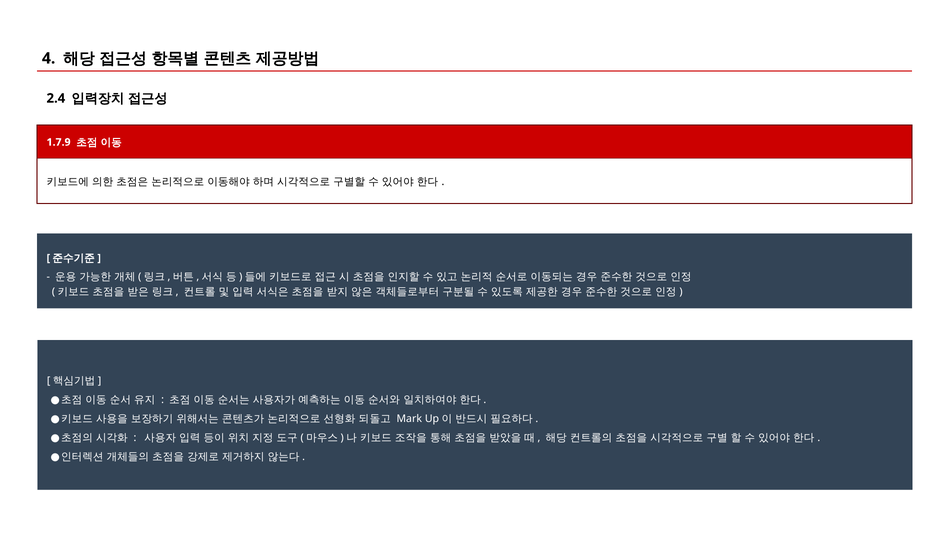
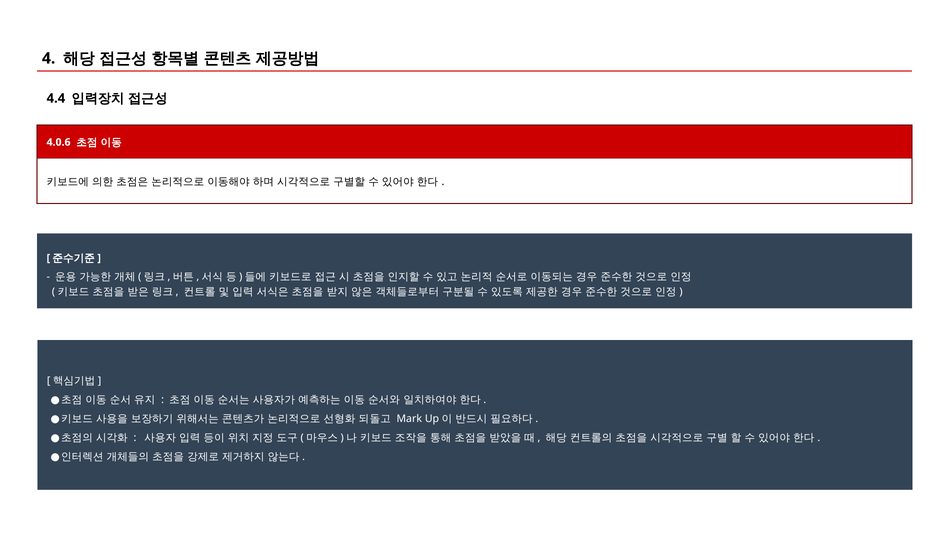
2.4: 2.4 -> 4.4 (56, 98)
1.7.9: 1.7.9 -> 4.0.6 (59, 142)
